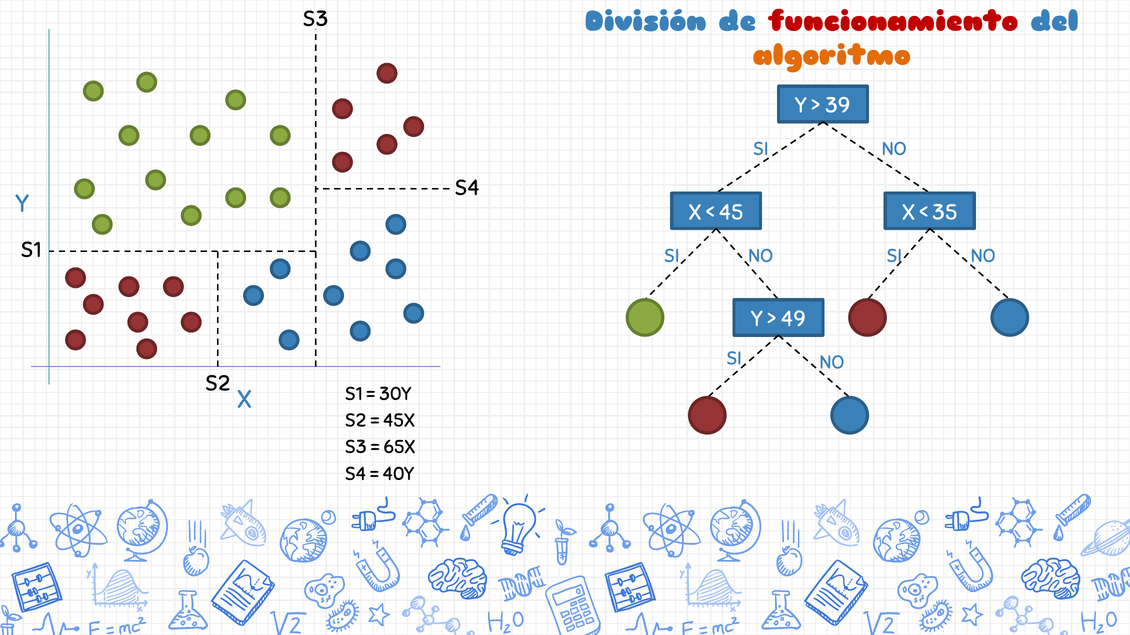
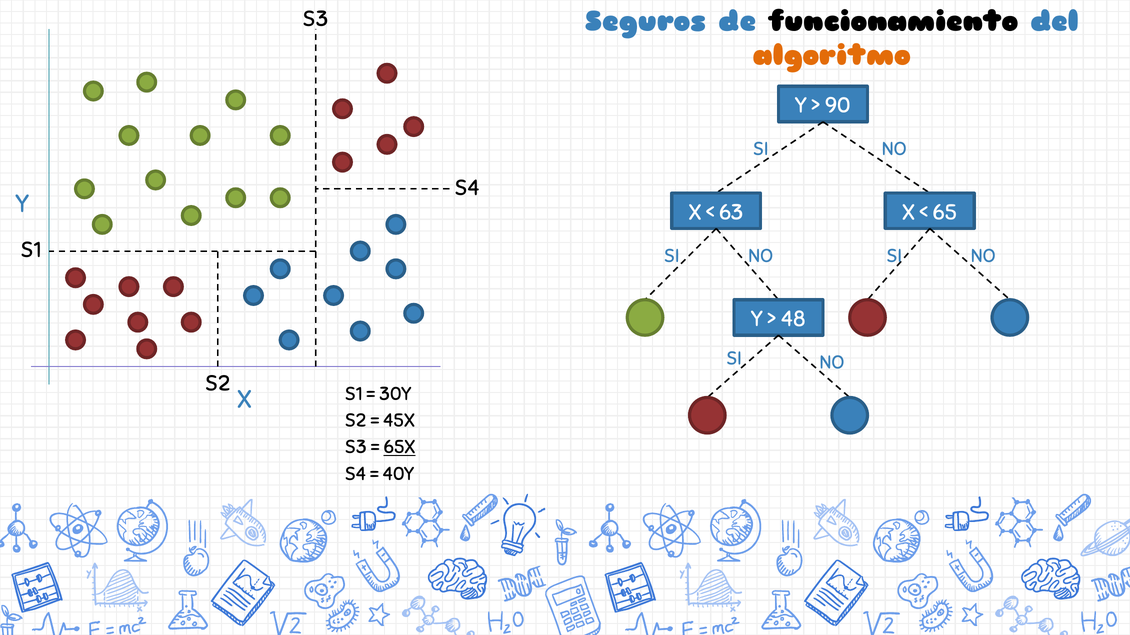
División: División -> Seguros (645, 22)
funcionamiento colour: red -> black (893, 22)
39: 39 -> 90 (838, 106)
45: 45 -> 63 (731, 212)
35: 35 -> 65 (945, 212)
49: 49 -> 48 (794, 319)
65X underline: none -> present (399, 448)
